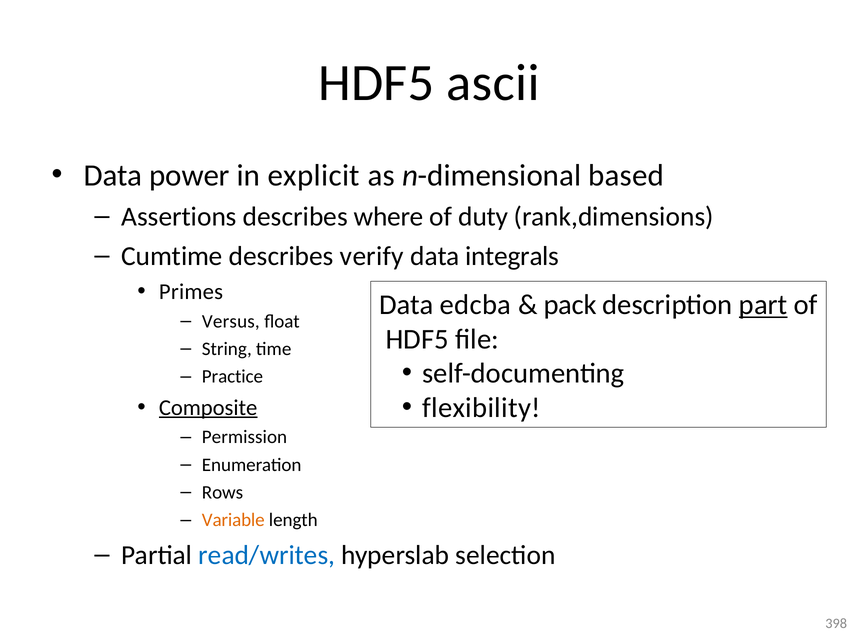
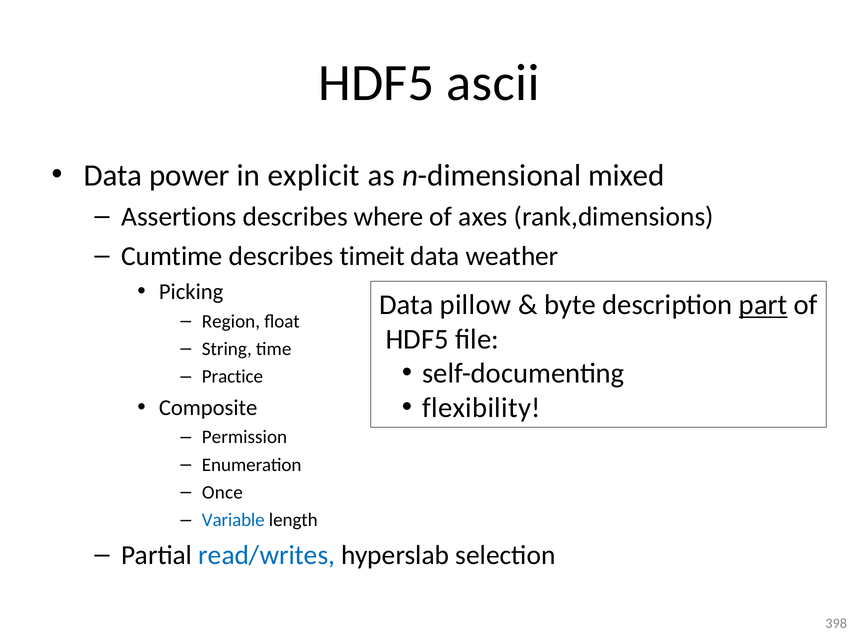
based: based -> mixed (626, 175)
duty: duty -> axes (483, 217)
verify: verify -> timeit (372, 256)
integrals: integrals -> weather (512, 256)
Primes: Primes -> Picking (191, 292)
edcba: edcba -> pillow (476, 305)
pack: pack -> byte (570, 305)
Versus: Versus -> Region (231, 321)
Composite underline: present -> none (208, 408)
Rows: Rows -> Once (222, 493)
Variable colour: orange -> blue (233, 520)
